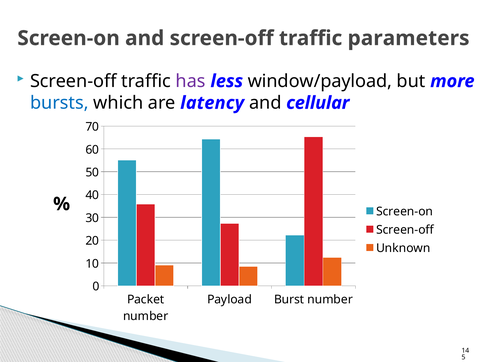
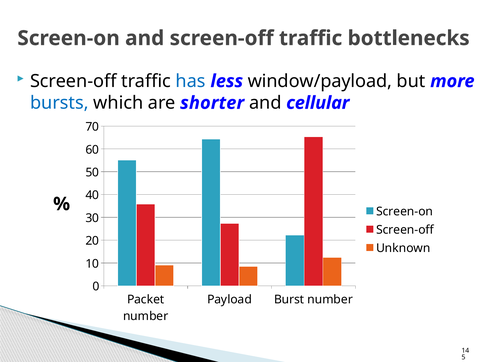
parameters: parameters -> bottlenecks (409, 38)
has colour: purple -> blue (191, 81)
latency: latency -> shorter (212, 103)
